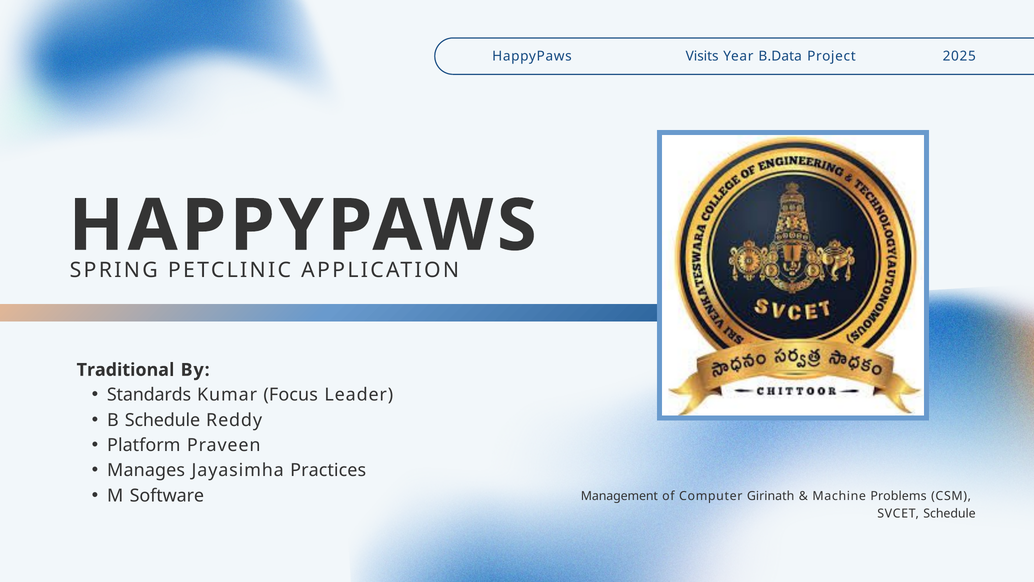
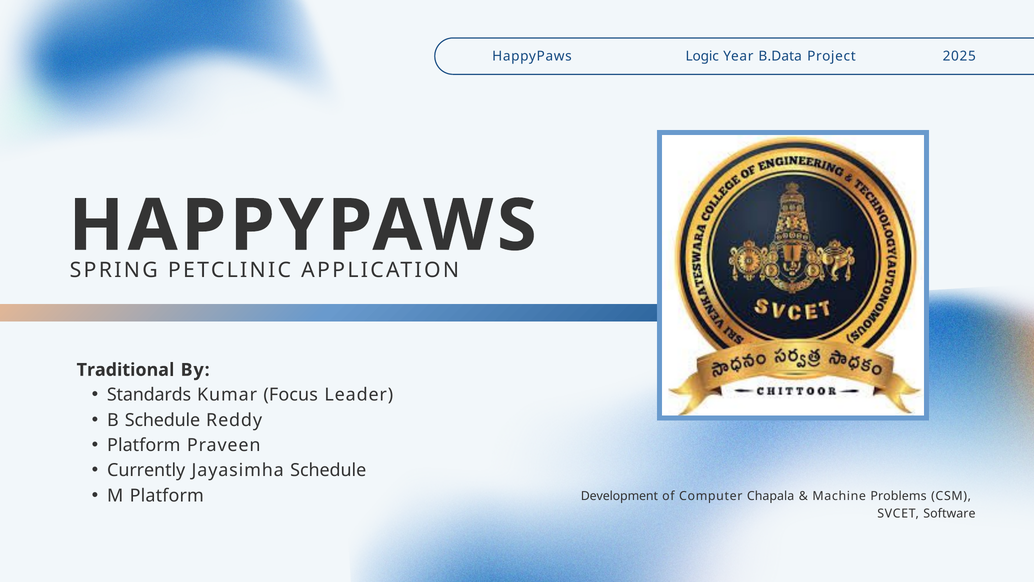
Visits: Visits -> Logic (702, 56)
Manages: Manages -> Currently (146, 470)
Jayasimha Practices: Practices -> Schedule (328, 470)
M Software: Software -> Platform (167, 495)
Management: Management -> Development (619, 496)
Girinath: Girinath -> Chapala (771, 496)
SVCET Schedule: Schedule -> Software (949, 513)
